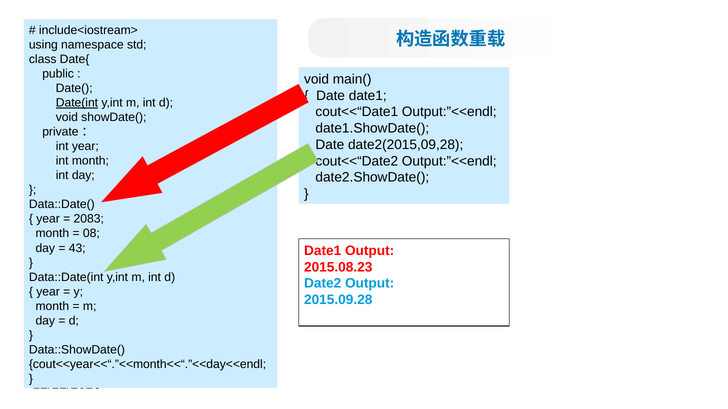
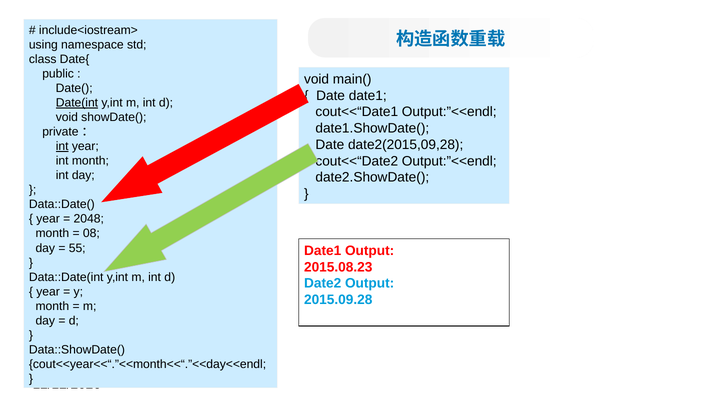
int underline: none -> present (62, 146)
2083: 2083 -> 2048 (89, 219)
43: 43 -> 55 (77, 248)
